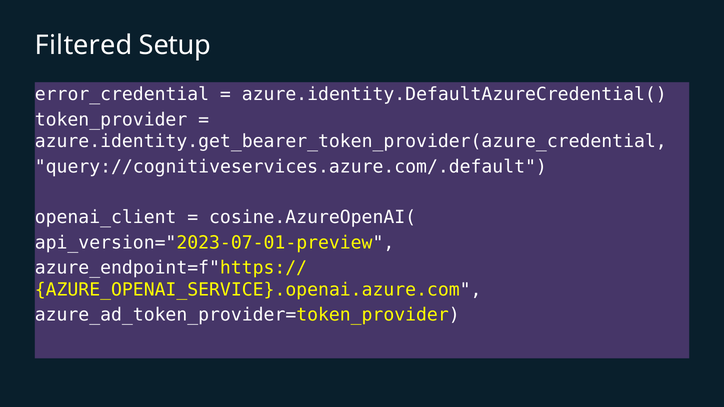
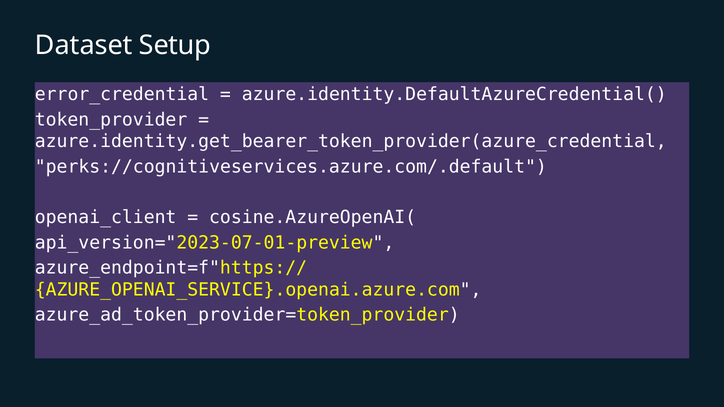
Filtered: Filtered -> Dataset (84, 45)
query://cognitiveservices.azure.com/.default: query://cognitiveservices.azure.com/.default -> perks://cognitiveservices.azure.com/.default (291, 167)
